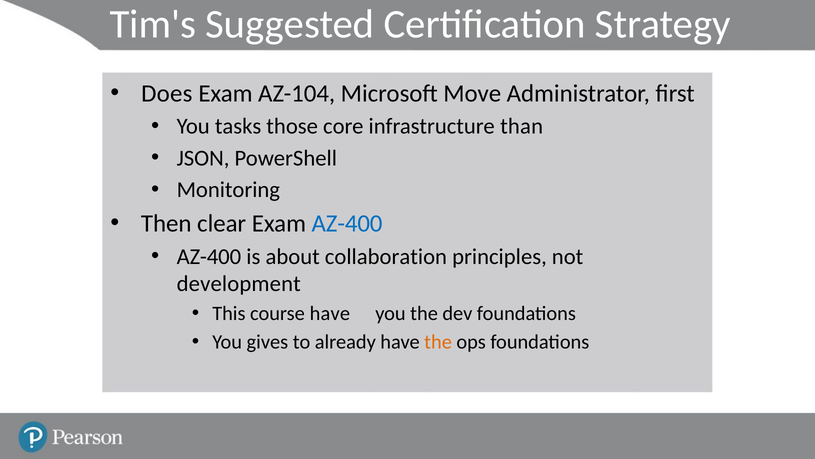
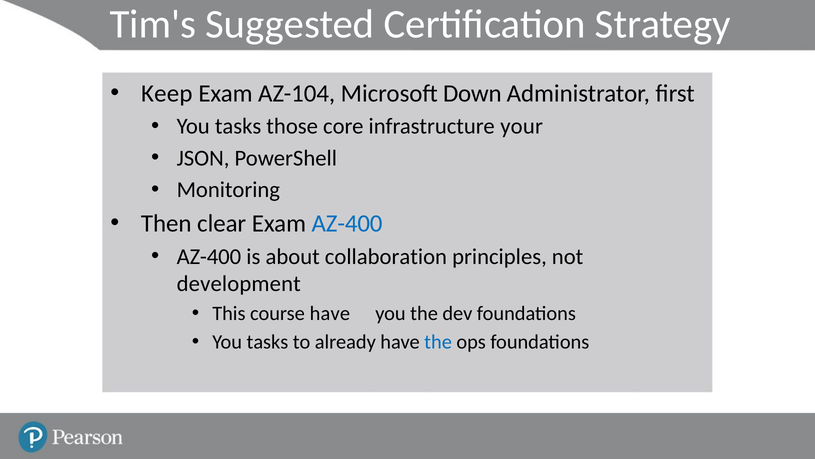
Does: Does -> Keep (167, 93)
Move: Move -> Down (472, 93)
than: than -> your (522, 126)
gives: gives -> tasks (267, 342)
the colour: orange -> blue (438, 342)
